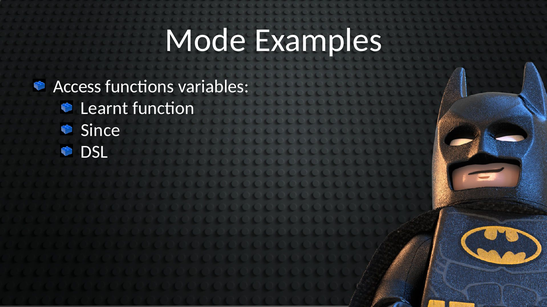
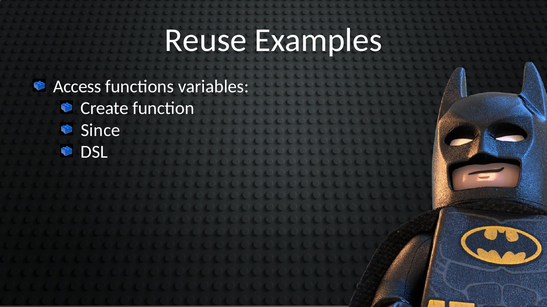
Mode: Mode -> Reuse (206, 40)
Learnt: Learnt -> Create (105, 109)
